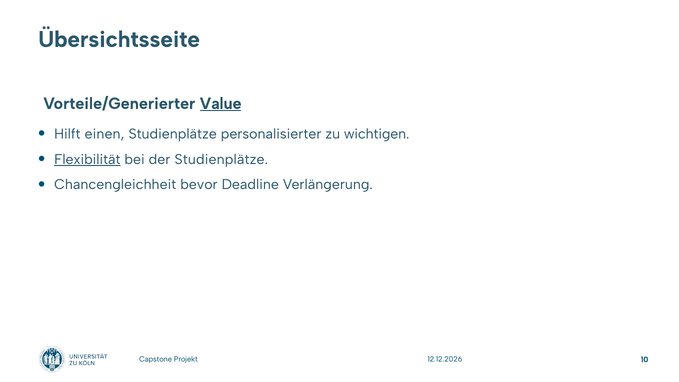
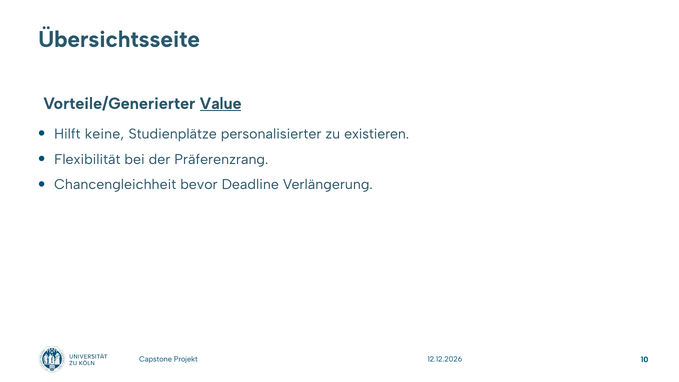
einen: einen -> keine (104, 134)
wichtigen: wichtigen -> existieren (377, 134)
Flexibilität underline: present -> none (87, 159)
der Studienplätze: Studienplätze -> Präferenzrang (221, 159)
